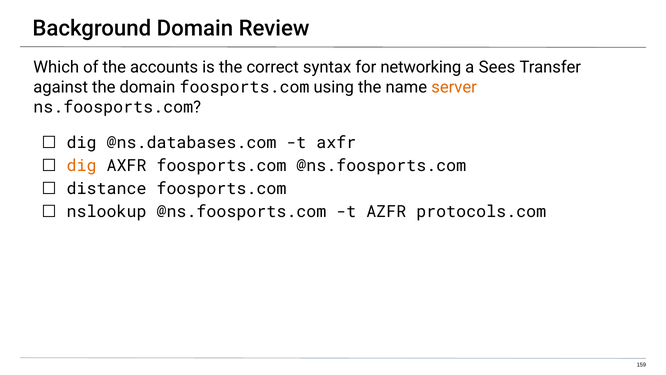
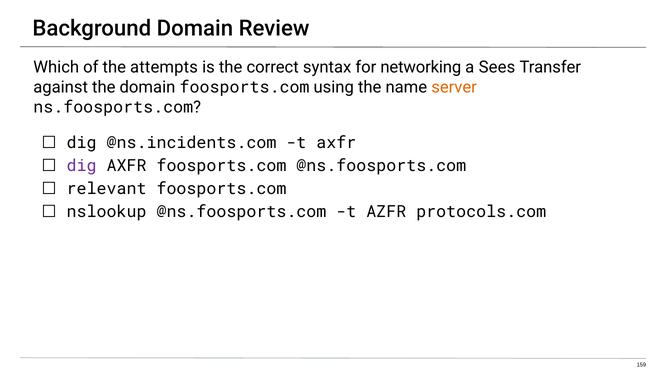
accounts: accounts -> attempts (164, 67)
@ns.databases.com: @ns.databases.com -> @ns.incidents.com (191, 143)
dig colour: orange -> purple (82, 166)
distance: distance -> relevant (107, 189)
